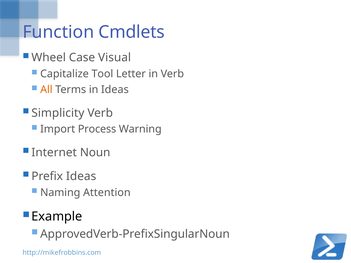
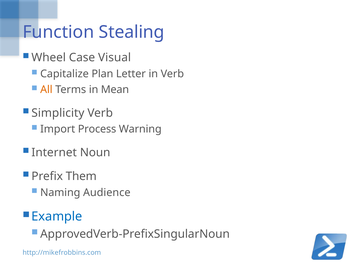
Cmdlets: Cmdlets -> Stealing (132, 32)
Tool: Tool -> Plan (102, 74)
in Ideas: Ideas -> Mean (115, 90)
Prefix Ideas: Ideas -> Them (81, 176)
Attention: Attention -> Audience (107, 193)
Example colour: black -> blue (57, 217)
